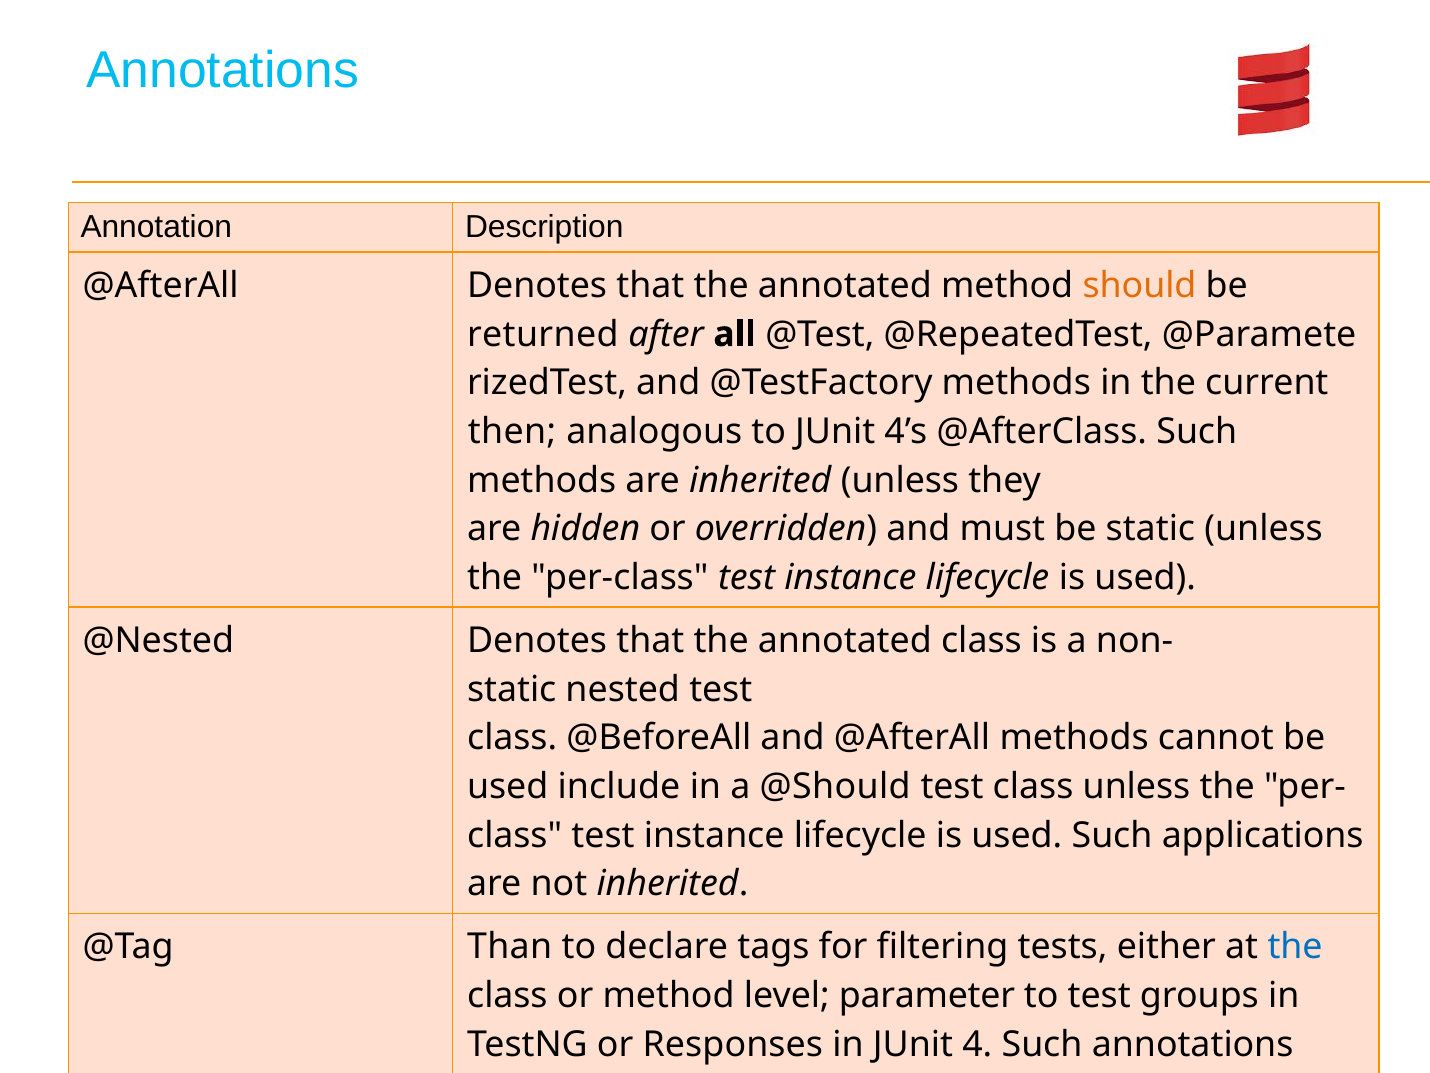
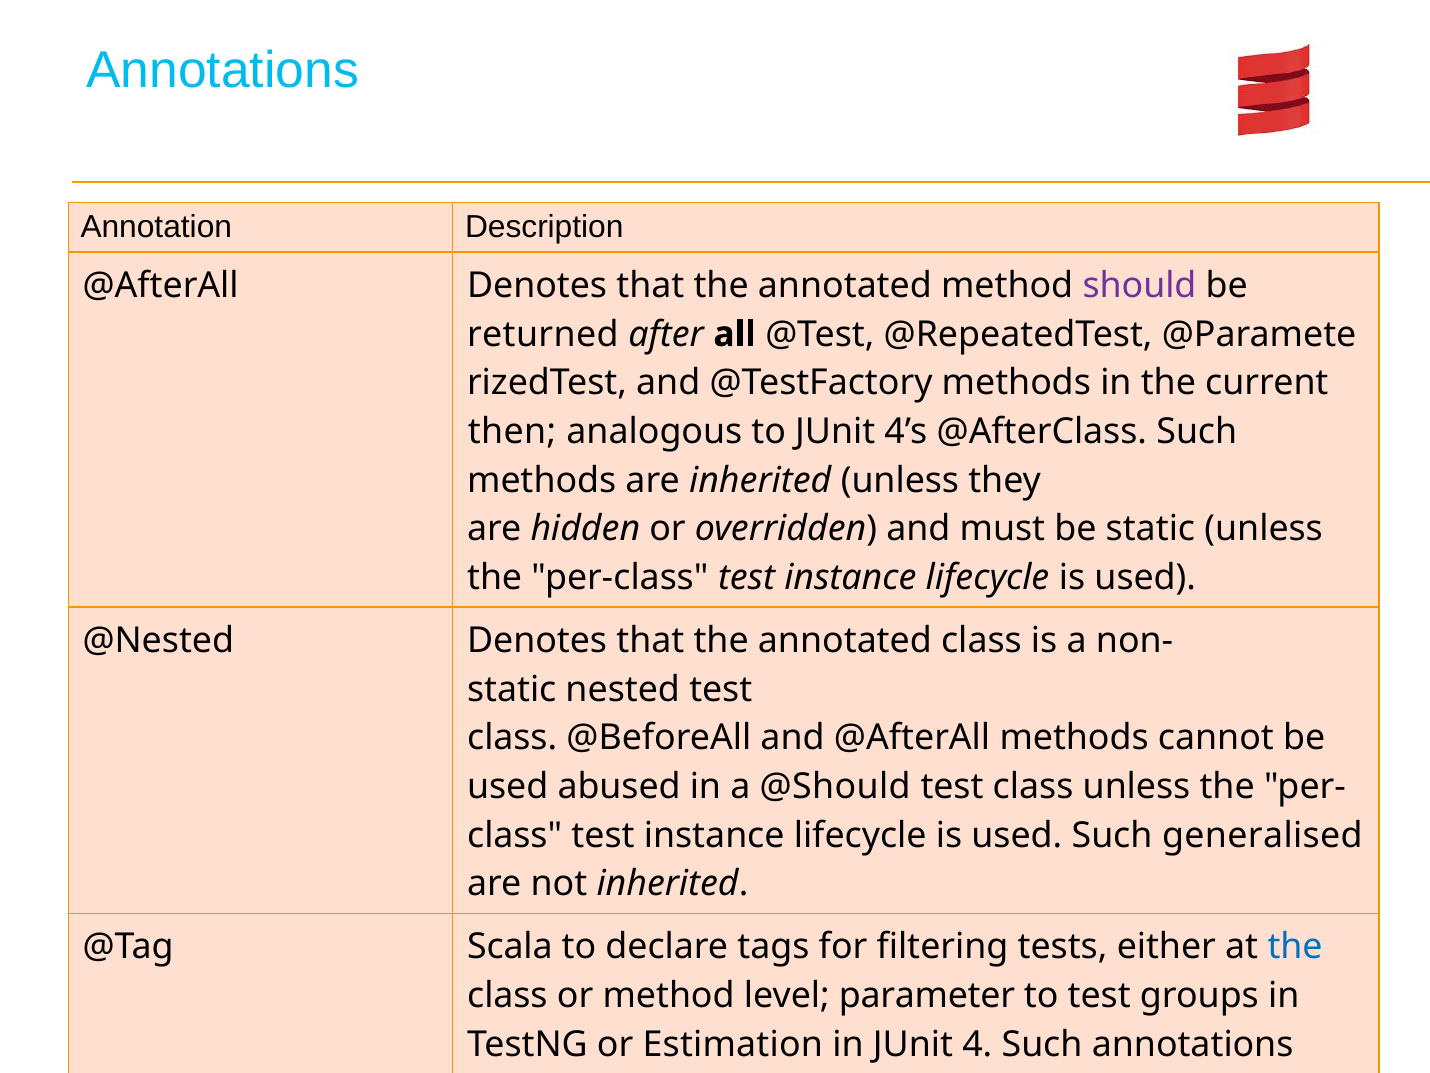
should colour: orange -> purple (1140, 285)
include: include -> abused (619, 786)
applications: applications -> generalised (1262, 835)
Than: Than -> Scala (510, 947)
Responses: Responses -> Estimation (733, 1044)
